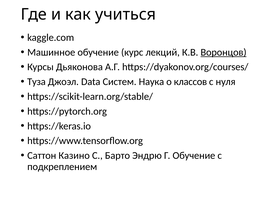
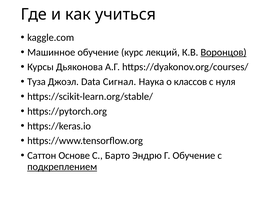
Систем: Систем -> Сигнал (120, 81)
Казино: Казино -> Основе (74, 155)
подкреплением underline: none -> present (62, 166)
